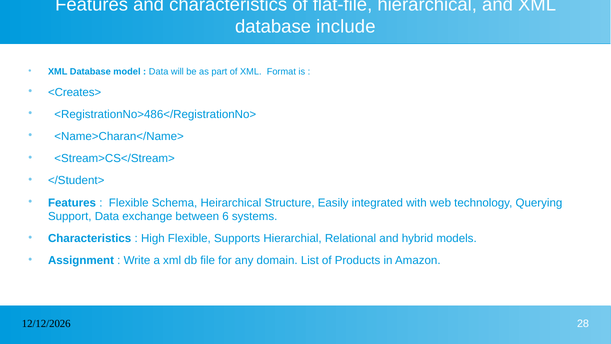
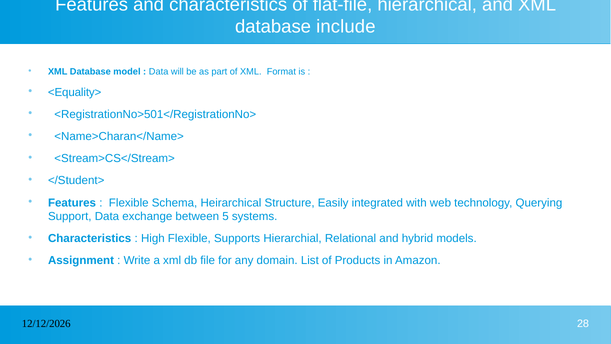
<Creates>: <Creates> -> <Equality> (75, 92)
<RegistrationNo>486</RegistrationNo>: <RegistrationNo>486</RegistrationNo> -> <RegistrationNo>501</RegistrationNo> (155, 114)
6: 6 -> 5 (226, 216)
